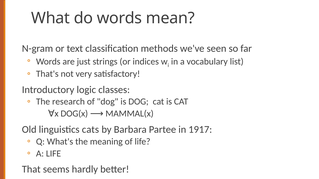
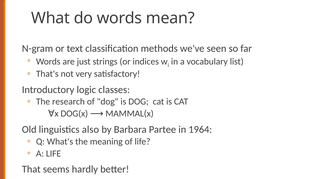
cats: cats -> also (90, 130)
1917: 1917 -> 1964 (200, 130)
